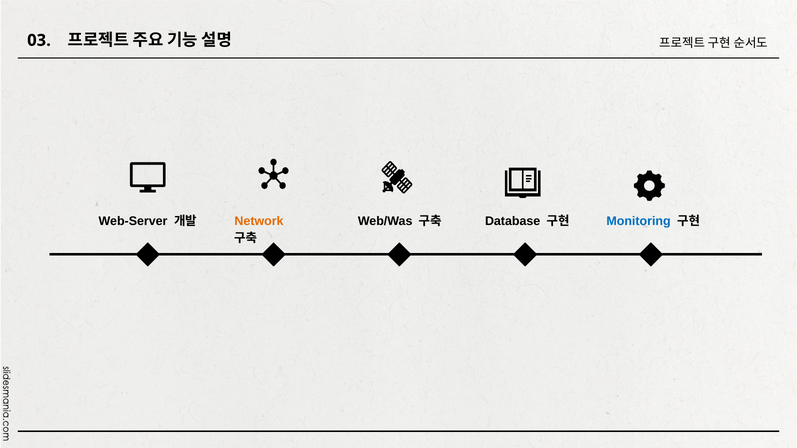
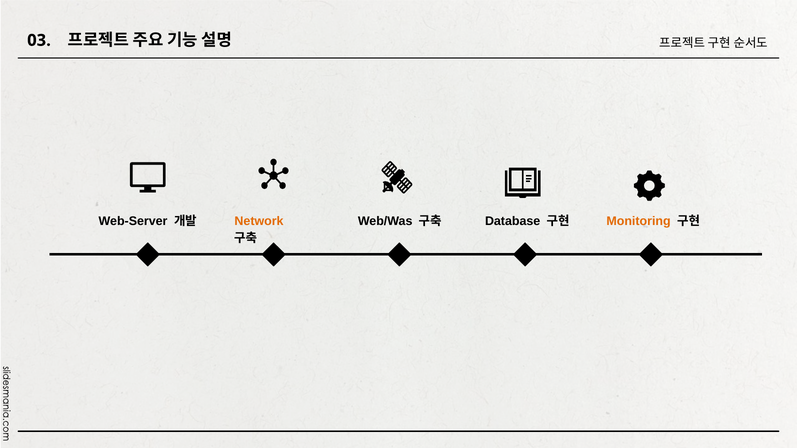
Monitoring colour: blue -> orange (639, 221)
